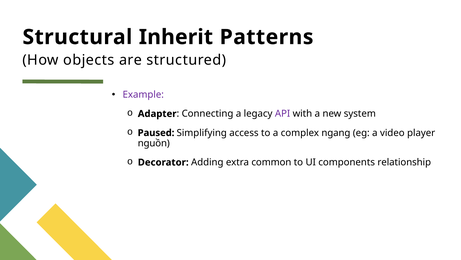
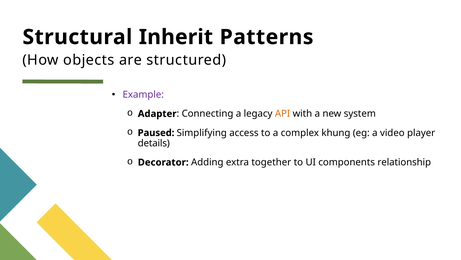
API colour: purple -> orange (283, 113)
ngang: ngang -> khung (336, 133)
nguồn: nguồn -> details (154, 143)
common: common -> together (271, 162)
